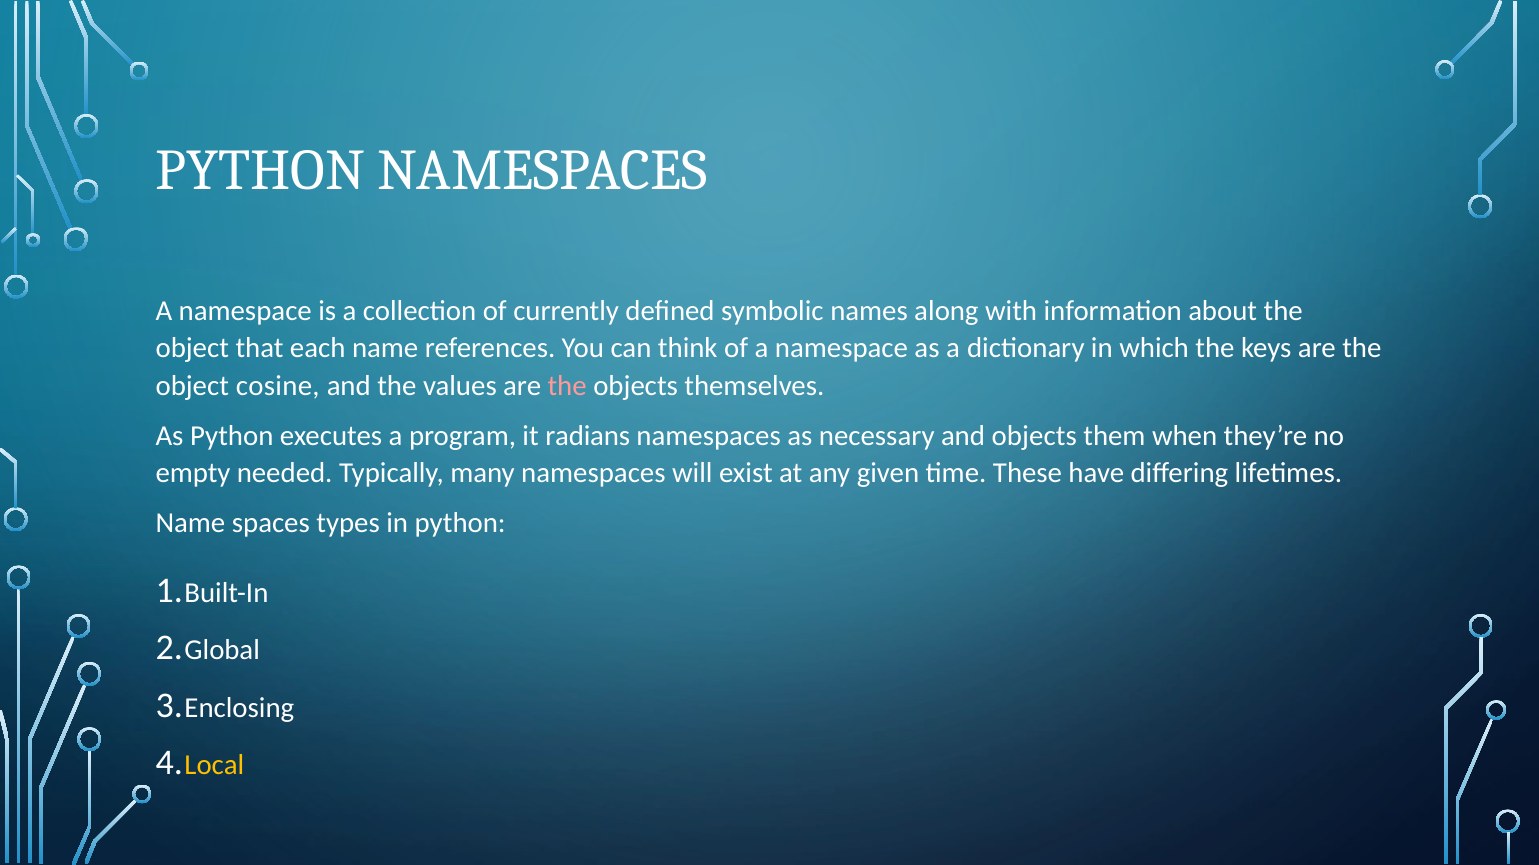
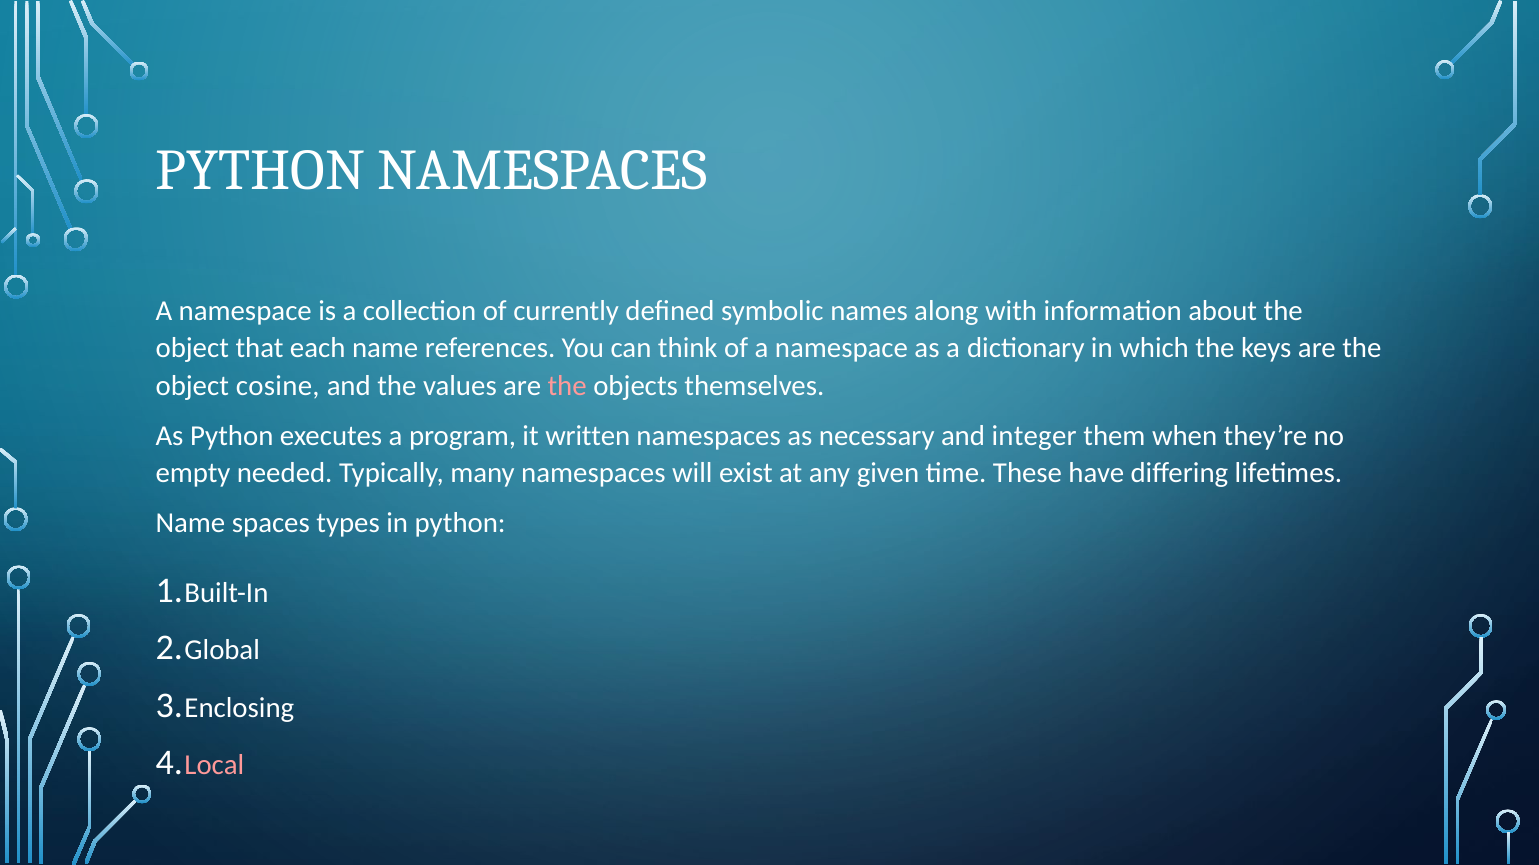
radians: radians -> written (588, 436)
and objects: objects -> integer (1034, 436)
Local colour: yellow -> pink (214, 766)
